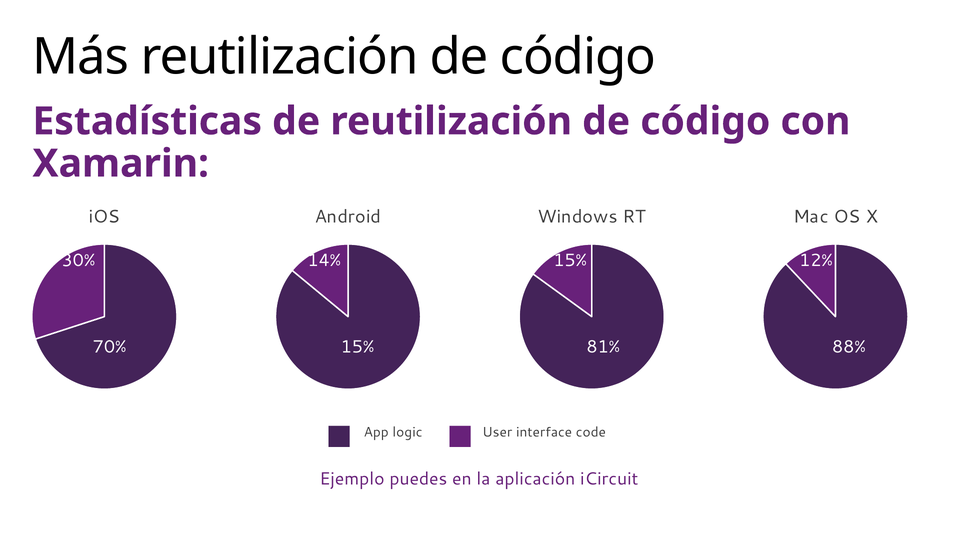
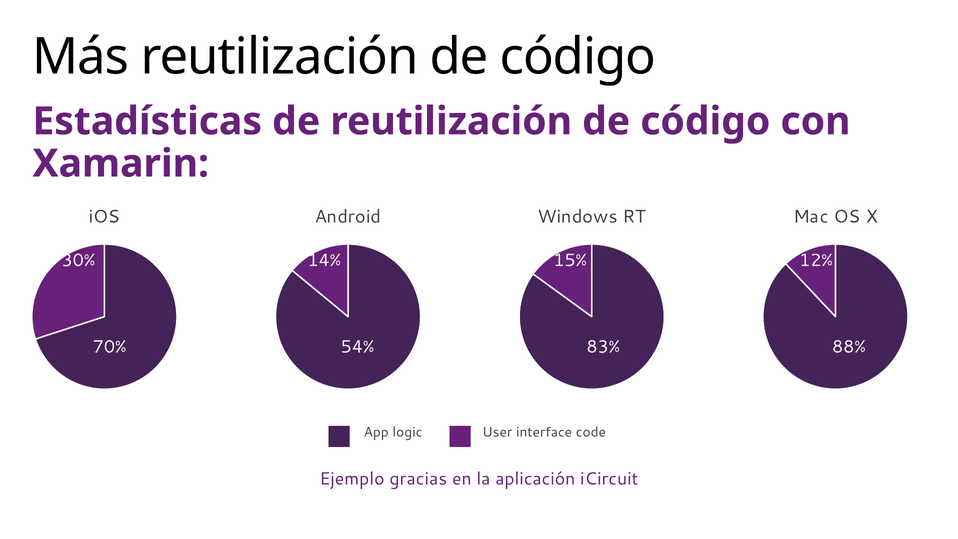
15%: 15% -> 54% (358, 347)
81%: 81% -> 83% (603, 347)
puedes: puedes -> gracias (418, 479)
